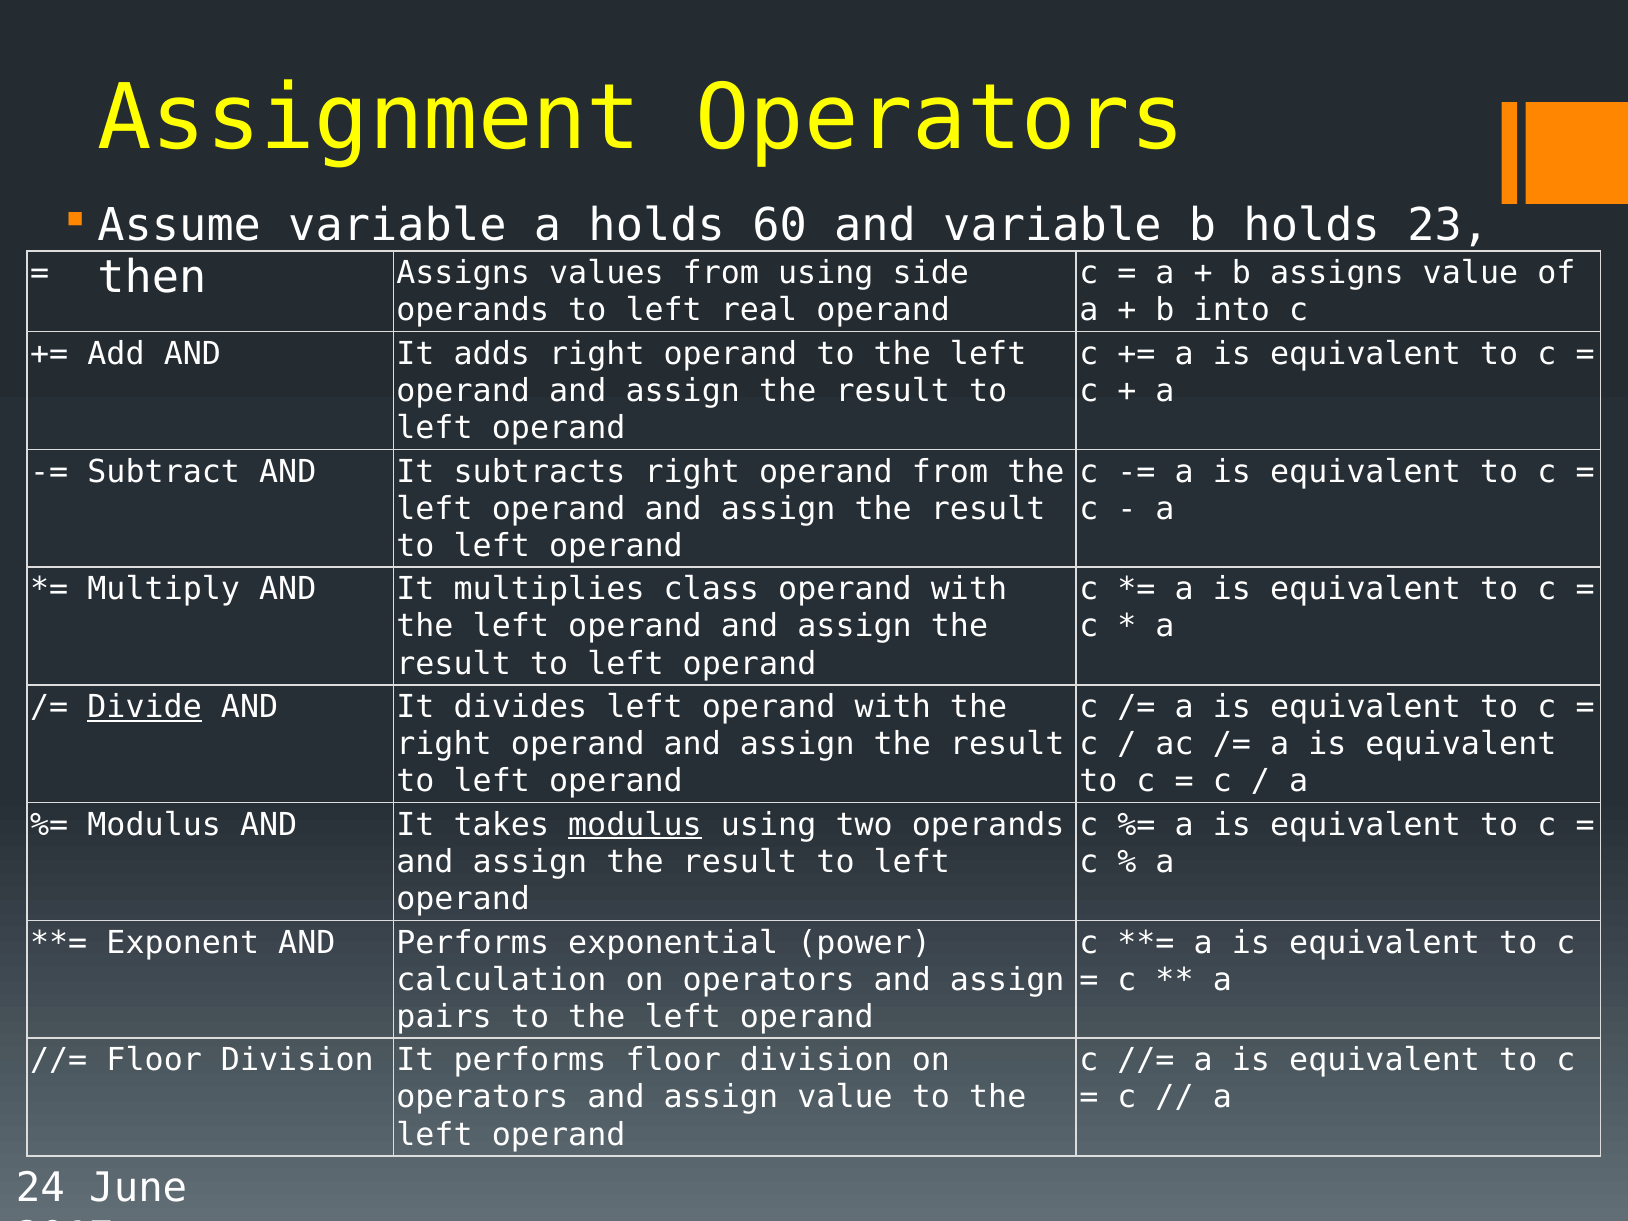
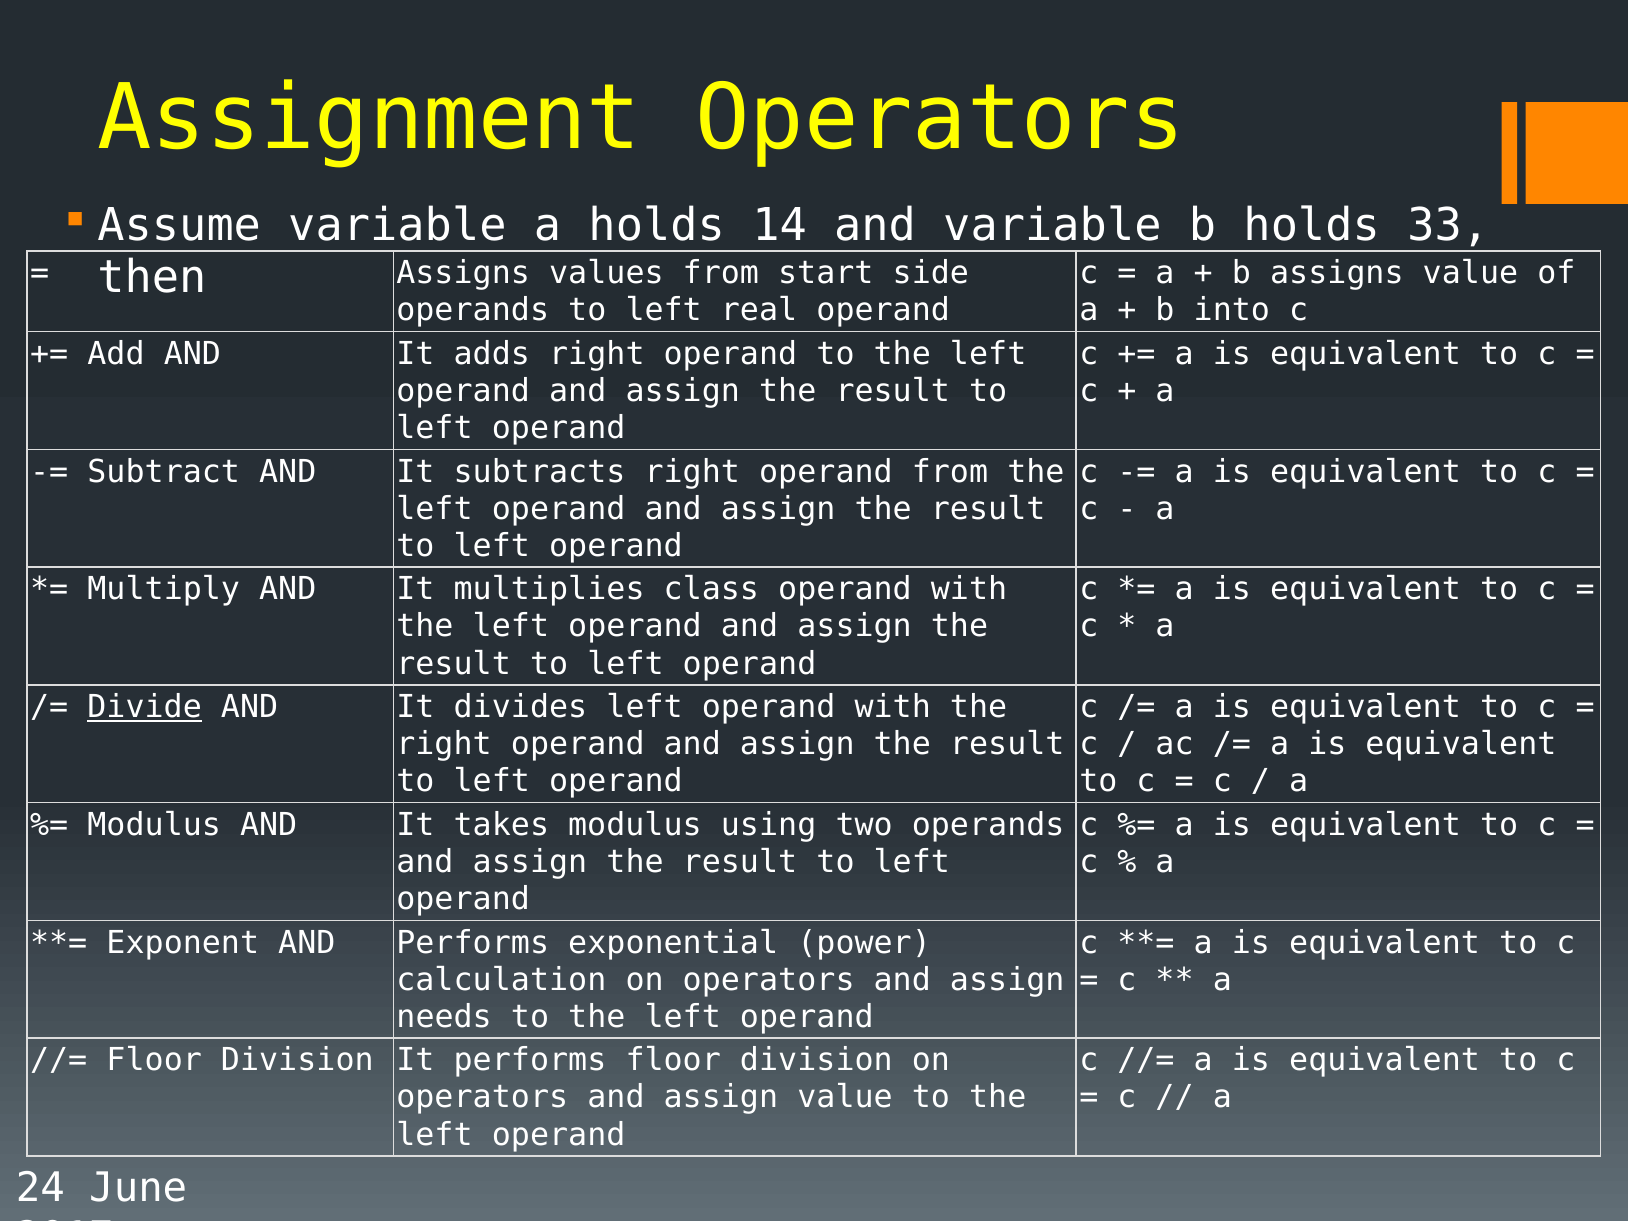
60: 60 -> 14 (780, 225)
23: 23 -> 33 (1448, 225)
from using: using -> start (826, 273)
modulus underline: present -> none (635, 825)
pairs: pairs -> needs (444, 1017)
